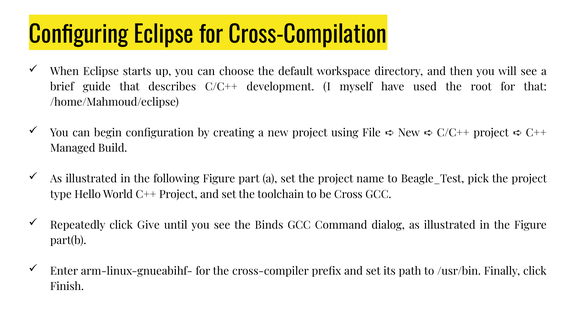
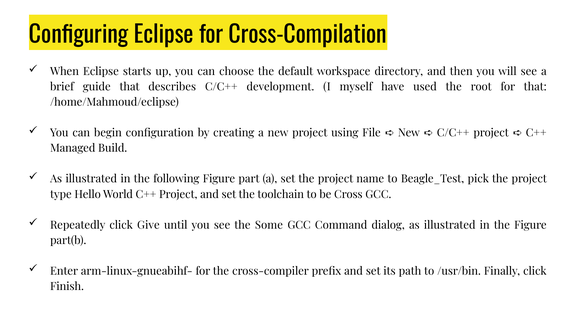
Binds: Binds -> Some (269, 225)
